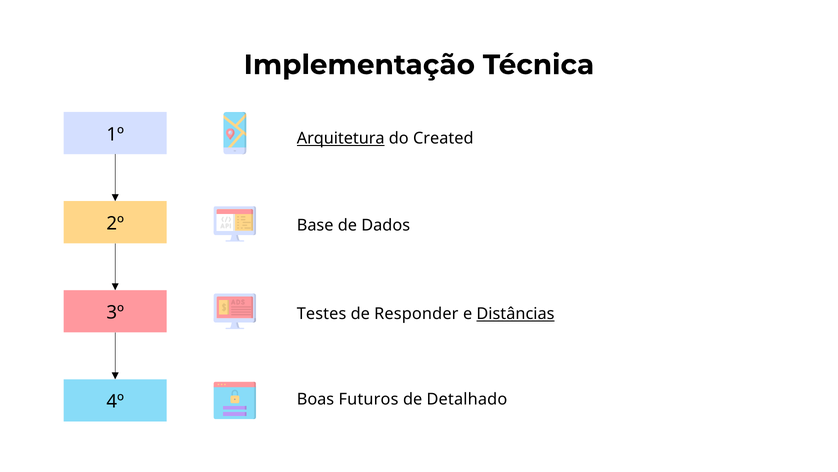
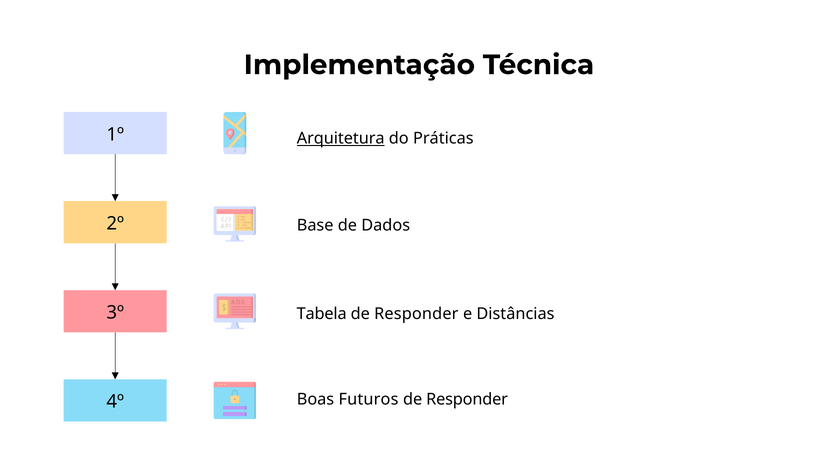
Created: Created -> Práticas (443, 138)
Testes: Testes -> Tabela (322, 314)
Distâncias underline: present -> none (515, 314)
Detalhado: Detalhado -> Responder (467, 399)
